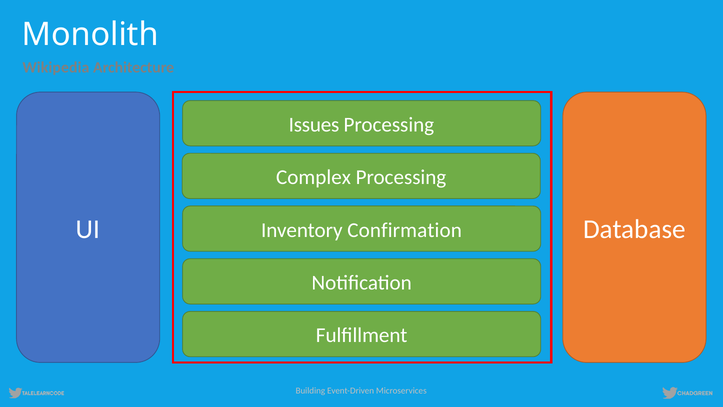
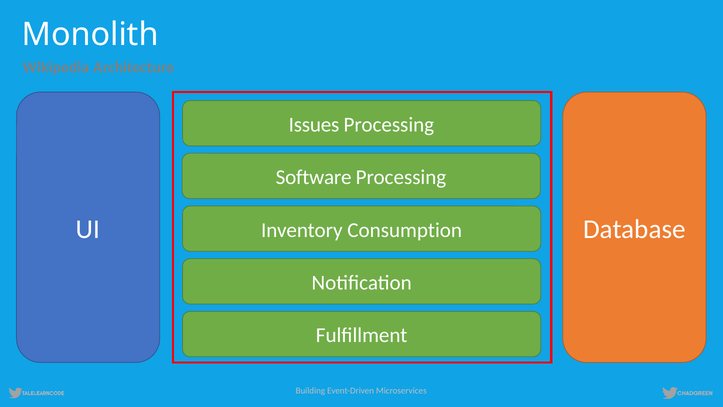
Complex: Complex -> Software (314, 177)
Confirmation: Confirmation -> Consumption (405, 230)
